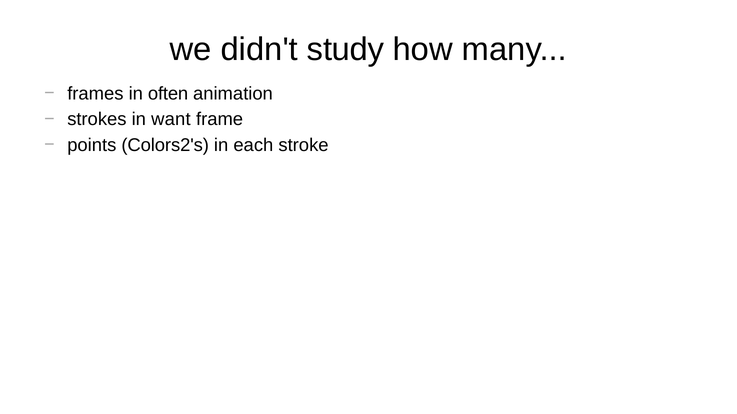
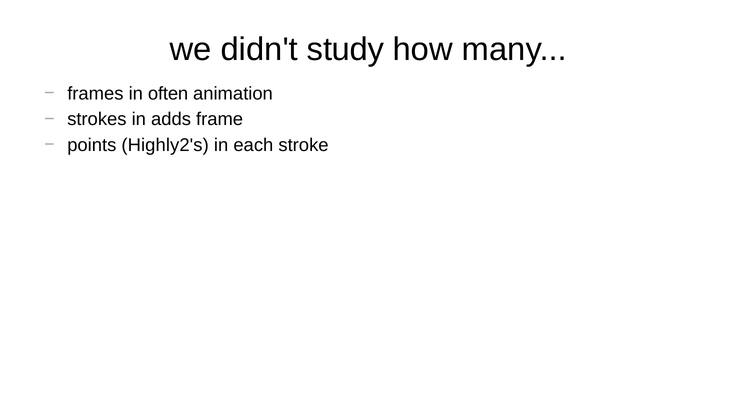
want: want -> adds (171, 119)
Colors2's: Colors2's -> Highly2's (165, 145)
